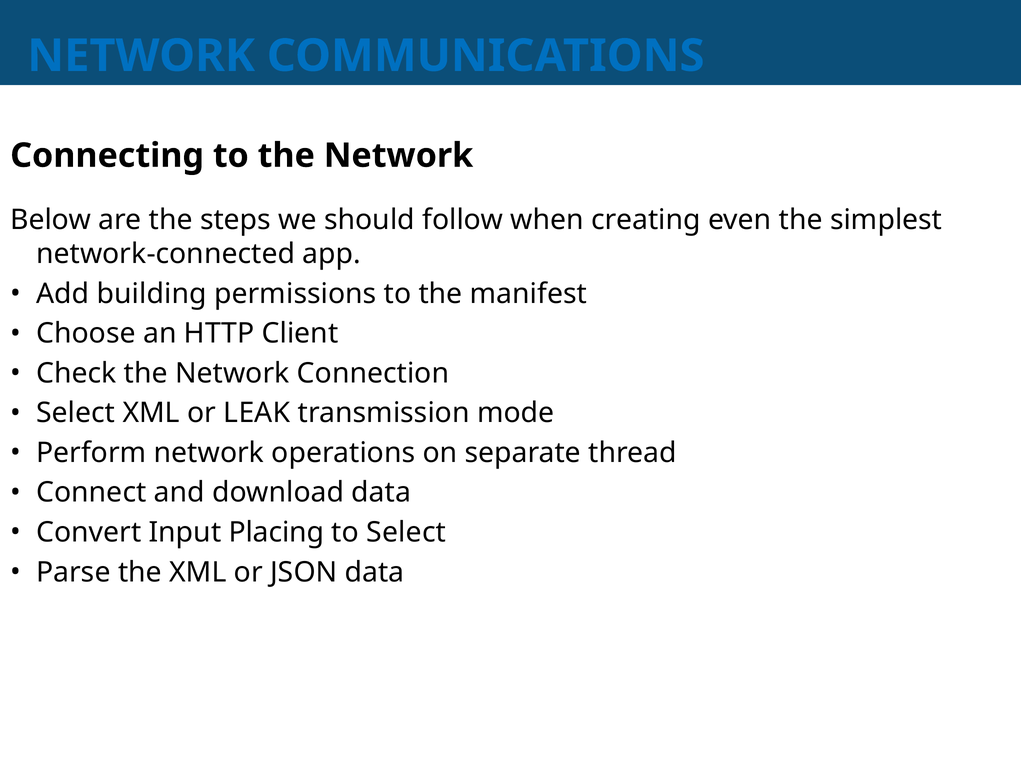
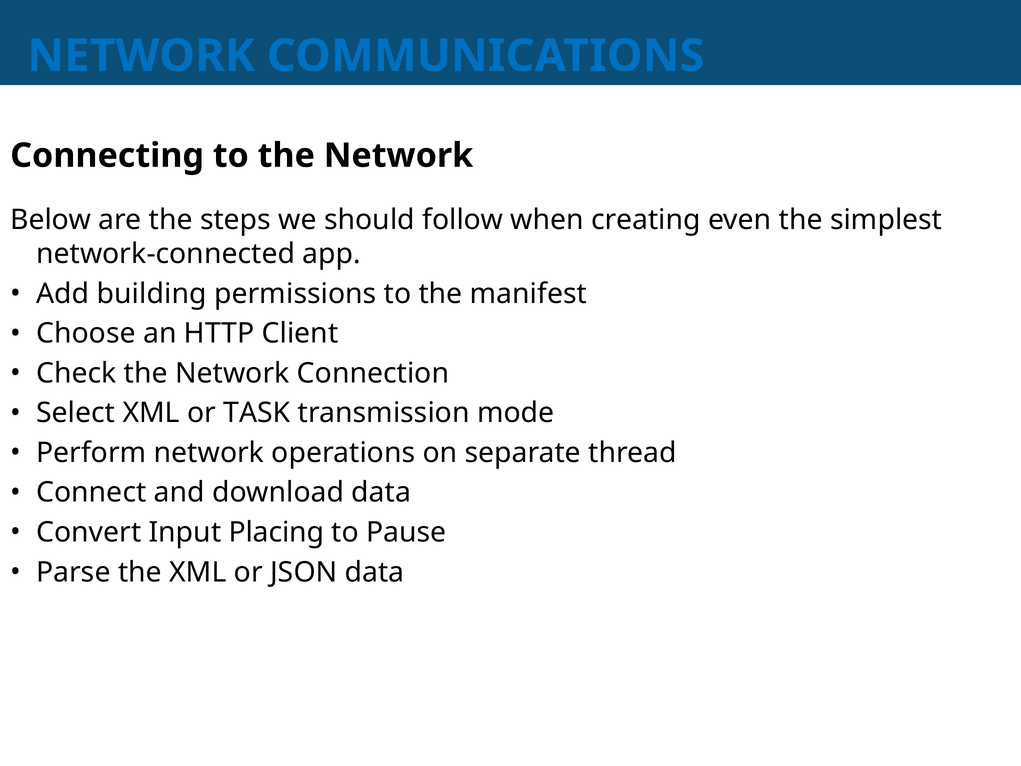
LEAK: LEAK -> TASK (257, 413)
to Select: Select -> Pause (406, 532)
